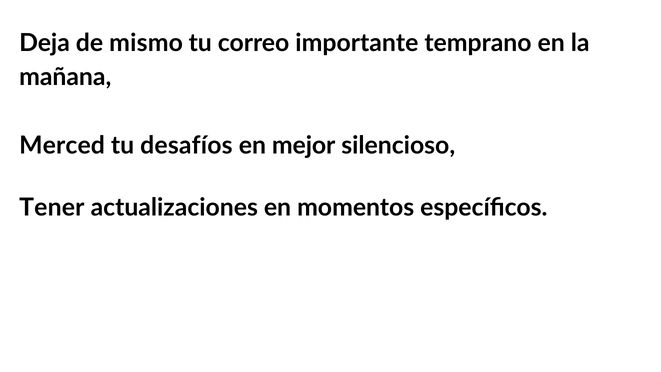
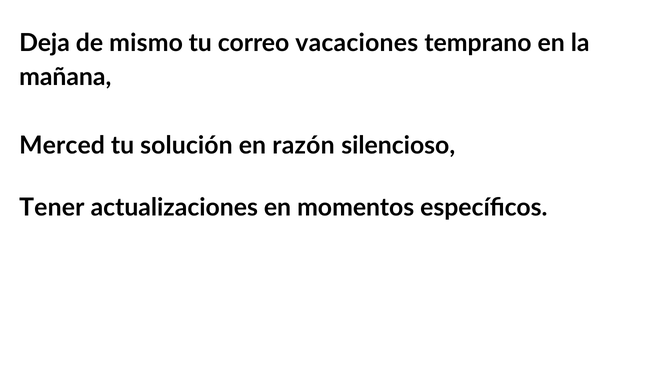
importante: importante -> vacaciones (357, 43)
desafíos: desafíos -> solución (186, 146)
mejor: mejor -> razón (303, 146)
